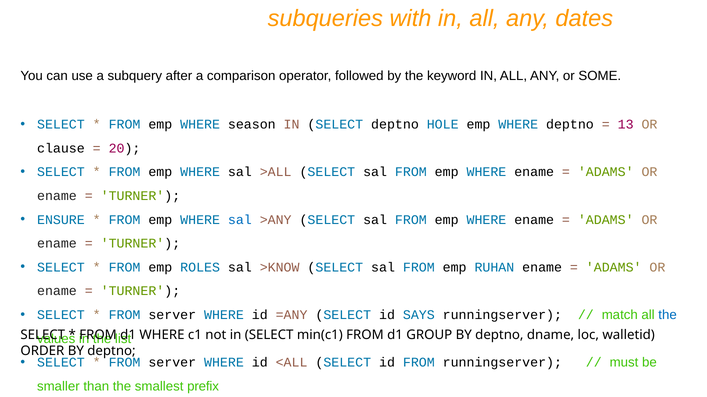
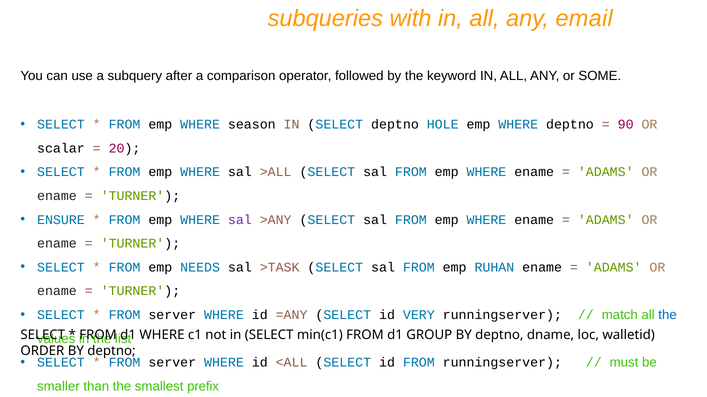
dates: dates -> email (584, 18)
13: 13 -> 90 (626, 125)
clause: clause -> scalar (61, 148)
sal colour: blue -> purple (240, 220)
ROLES: ROLES -> NEEDS (200, 268)
>KNOW: >KNOW -> >TASK (280, 268)
SAYS: SAYS -> VERY (419, 315)
